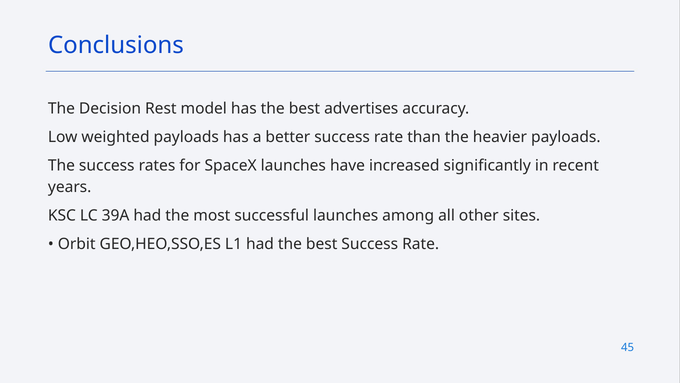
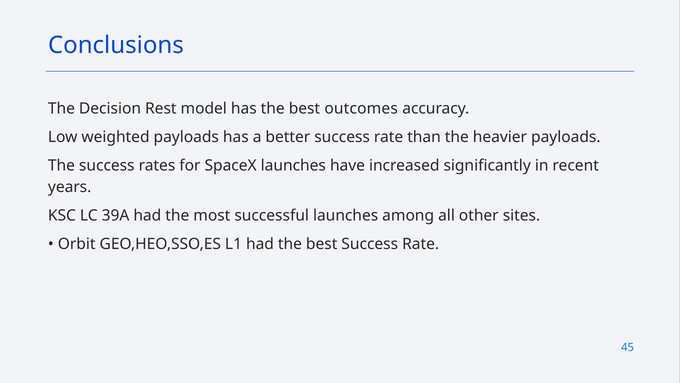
advertises: advertises -> outcomes (361, 108)
